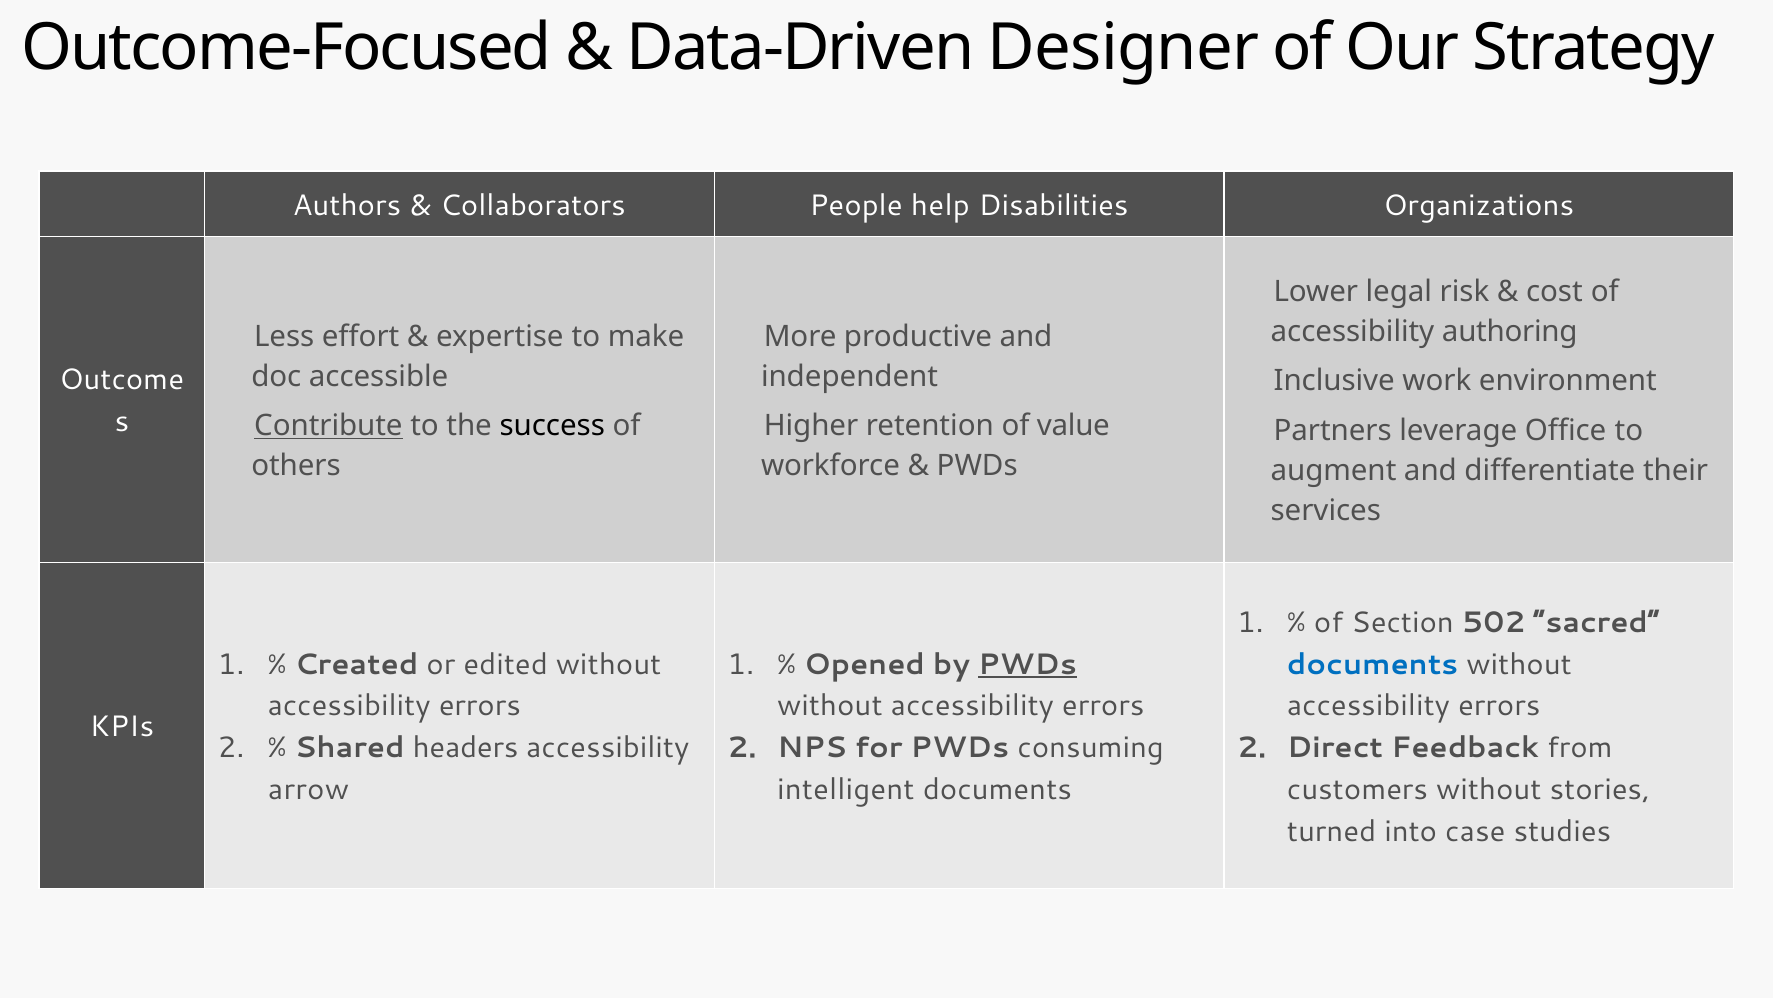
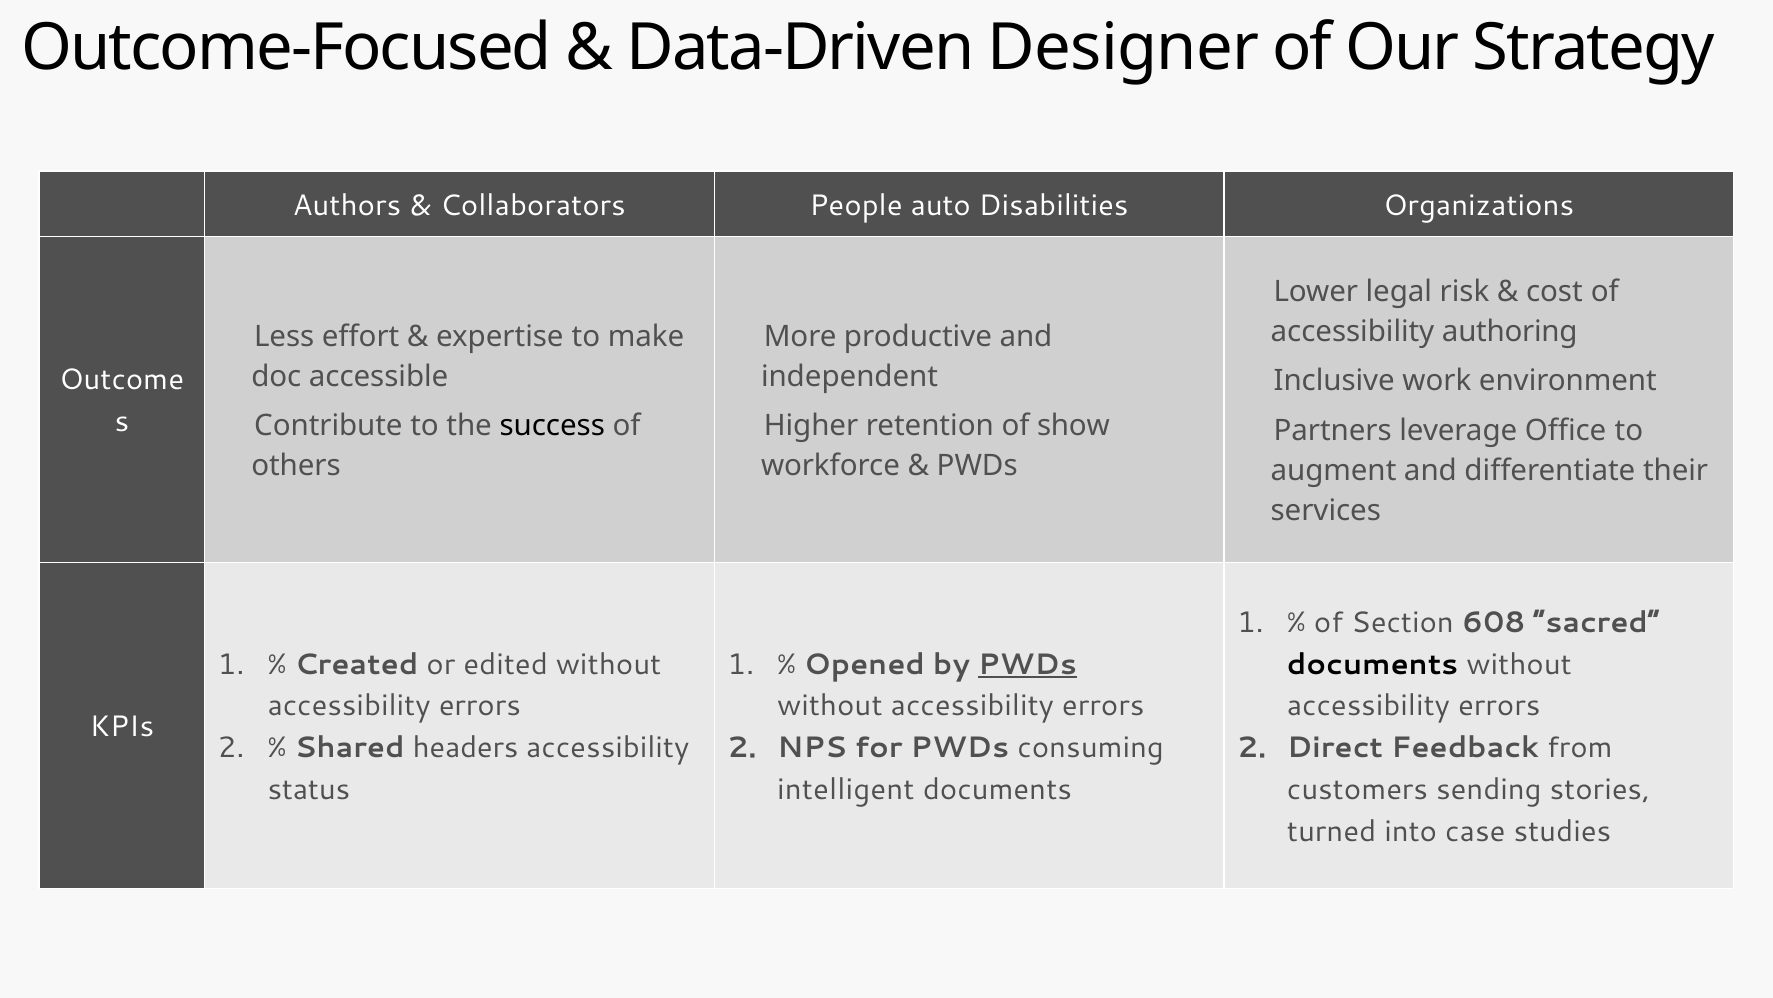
help: help -> auto (941, 205)
Contribute underline: present -> none (328, 425)
value: value -> show (1073, 425)
502: 502 -> 608 (1494, 622)
documents colour: blue -> black (1373, 664)
arrow: arrow -> status (309, 789)
customers without: without -> sending (1489, 789)
